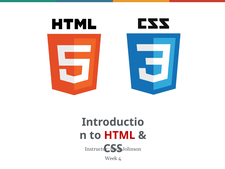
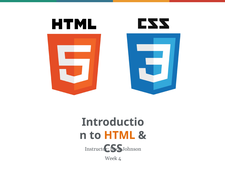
HTML colour: red -> orange (120, 135)
